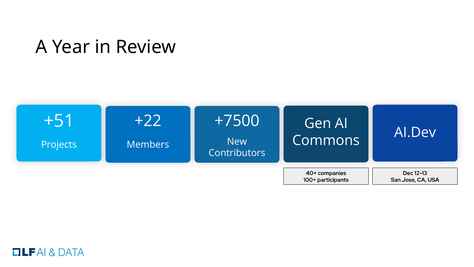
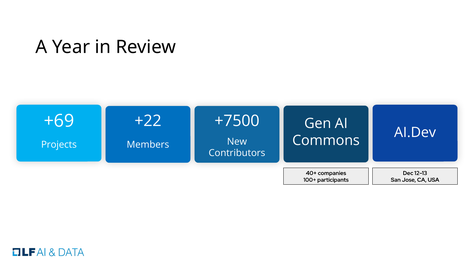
+51: +51 -> +69 (59, 121)
